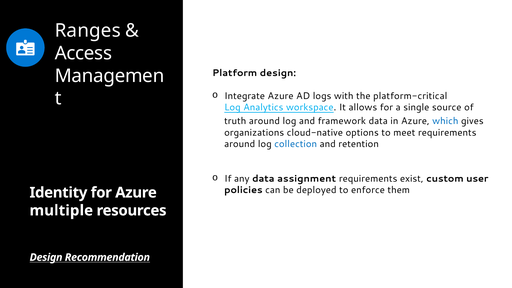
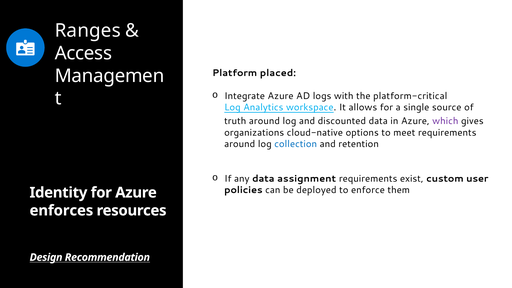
Platform design: design -> placed (278, 73)
framework: framework -> discounted (342, 121)
which colour: blue -> purple (445, 121)
multiple: multiple -> enforces (61, 211)
